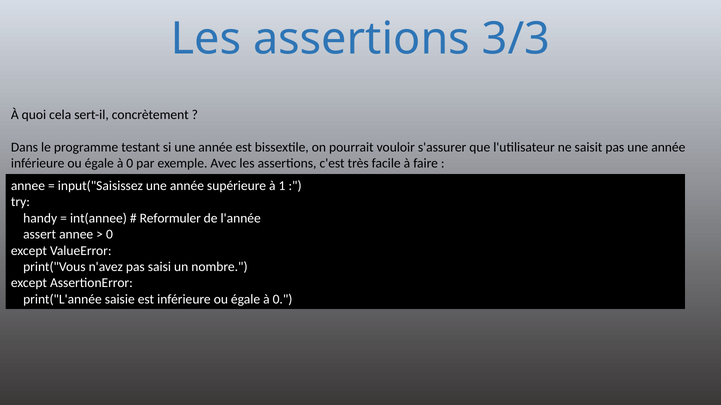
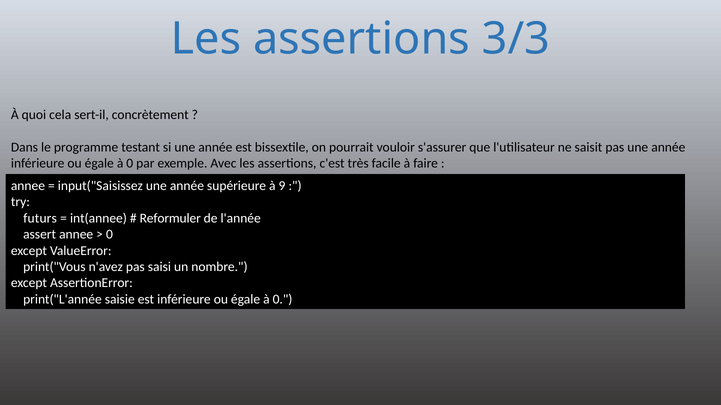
1: 1 -> 9 (282, 186)
handy: handy -> futurs (40, 218)
